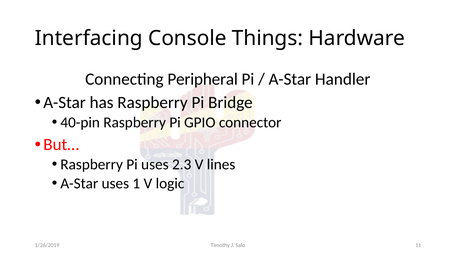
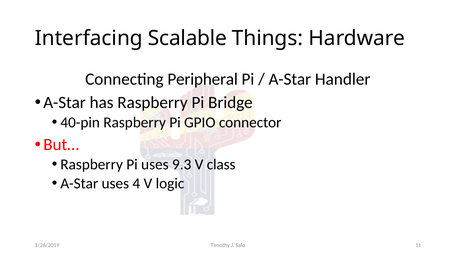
Console: Console -> Scalable (187, 38)
2.3: 2.3 -> 9.3 (182, 164)
lines: lines -> class (221, 164)
1: 1 -> 4 (136, 183)
